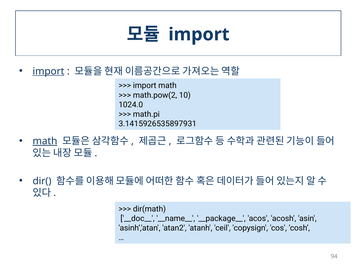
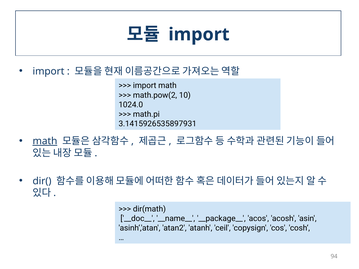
import underline: present -> none (48, 71)
